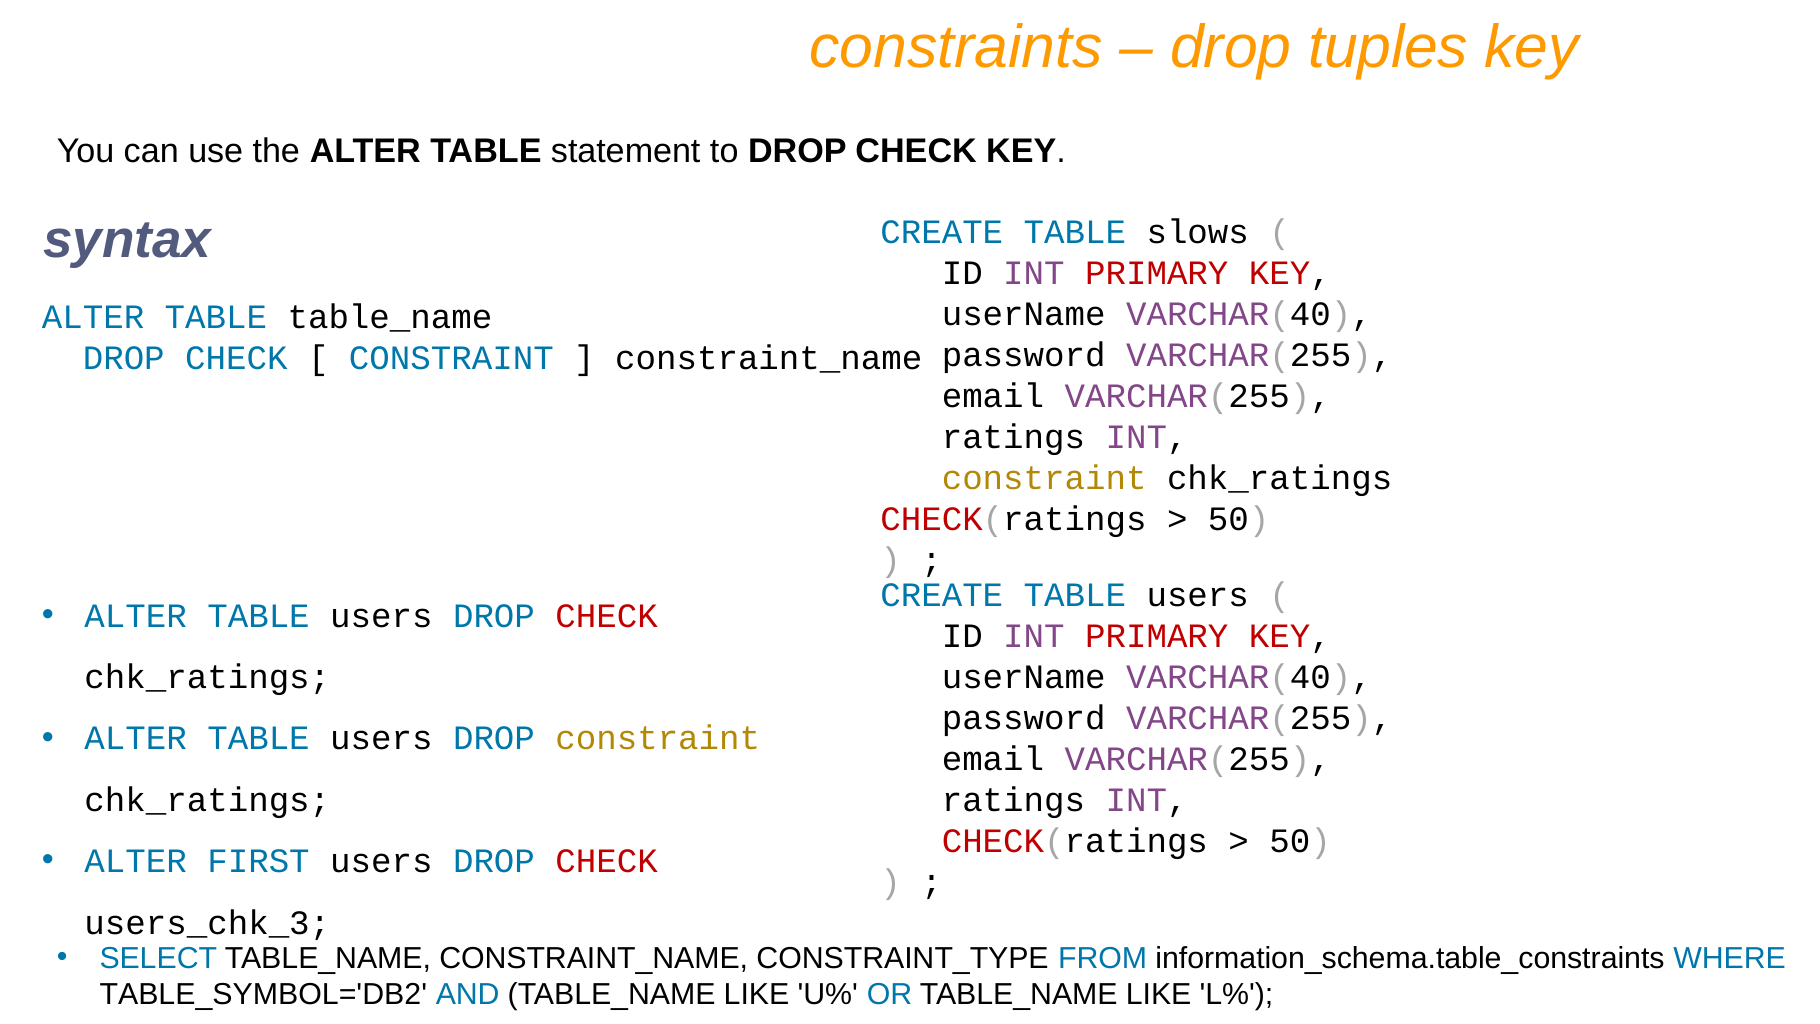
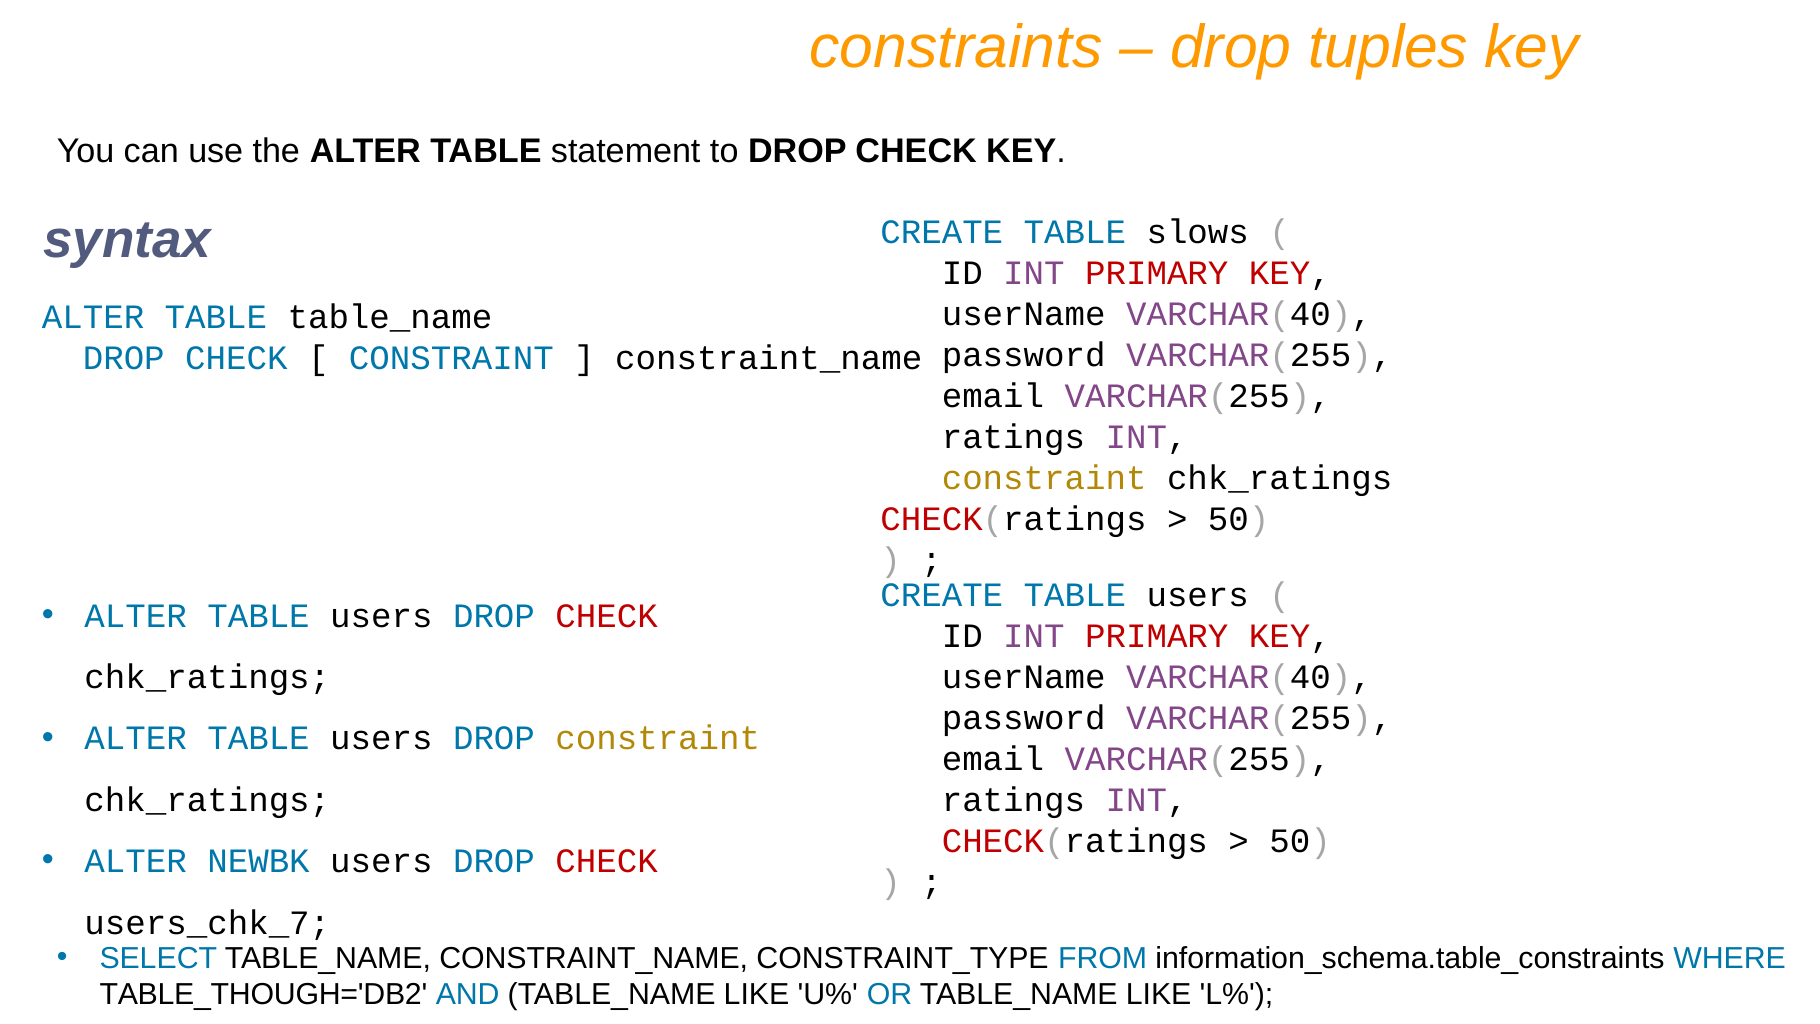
FIRST: FIRST -> NEWBK (259, 861)
users_chk_3: users_chk_3 -> users_chk_7 (207, 923)
TABLE_SYMBOL='DB2: TABLE_SYMBOL='DB2 -> TABLE_THOUGH='DB2 (263, 994)
